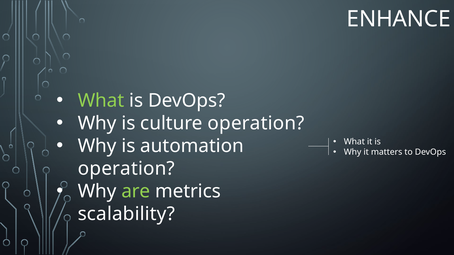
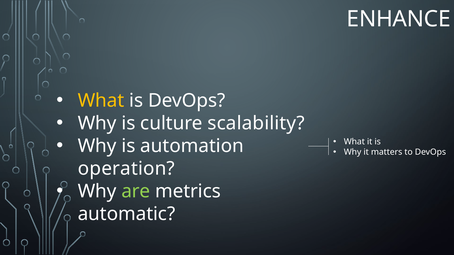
What colour: light green -> yellow (101, 101)
culture operation: operation -> scalability (256, 123)
scalability: scalability -> automatic (126, 214)
